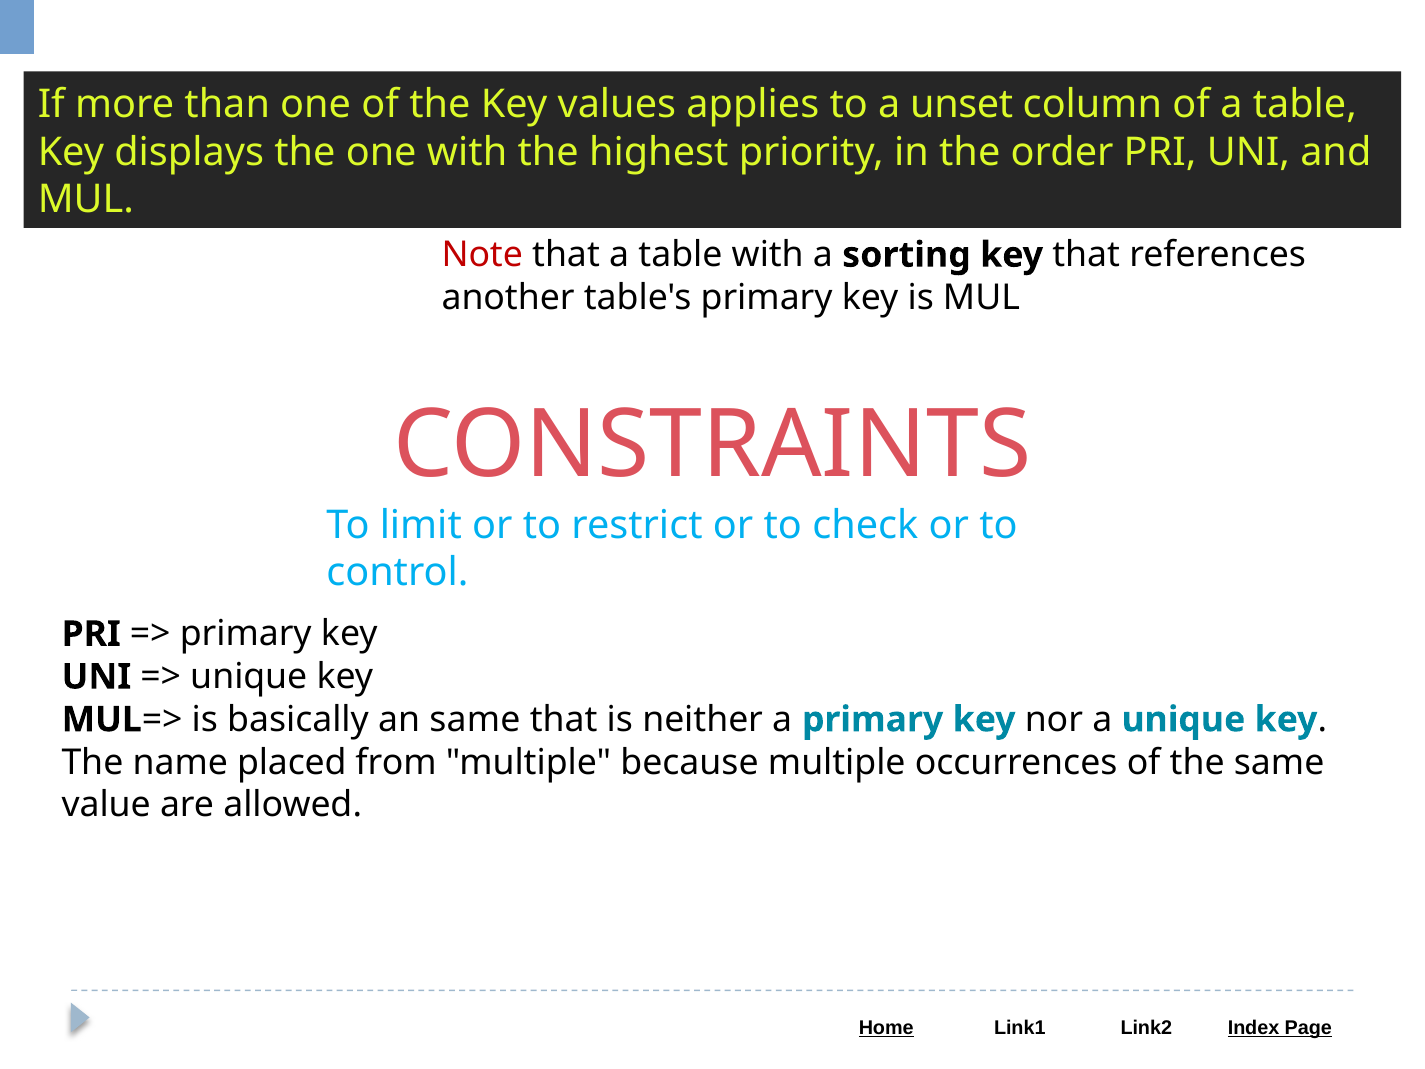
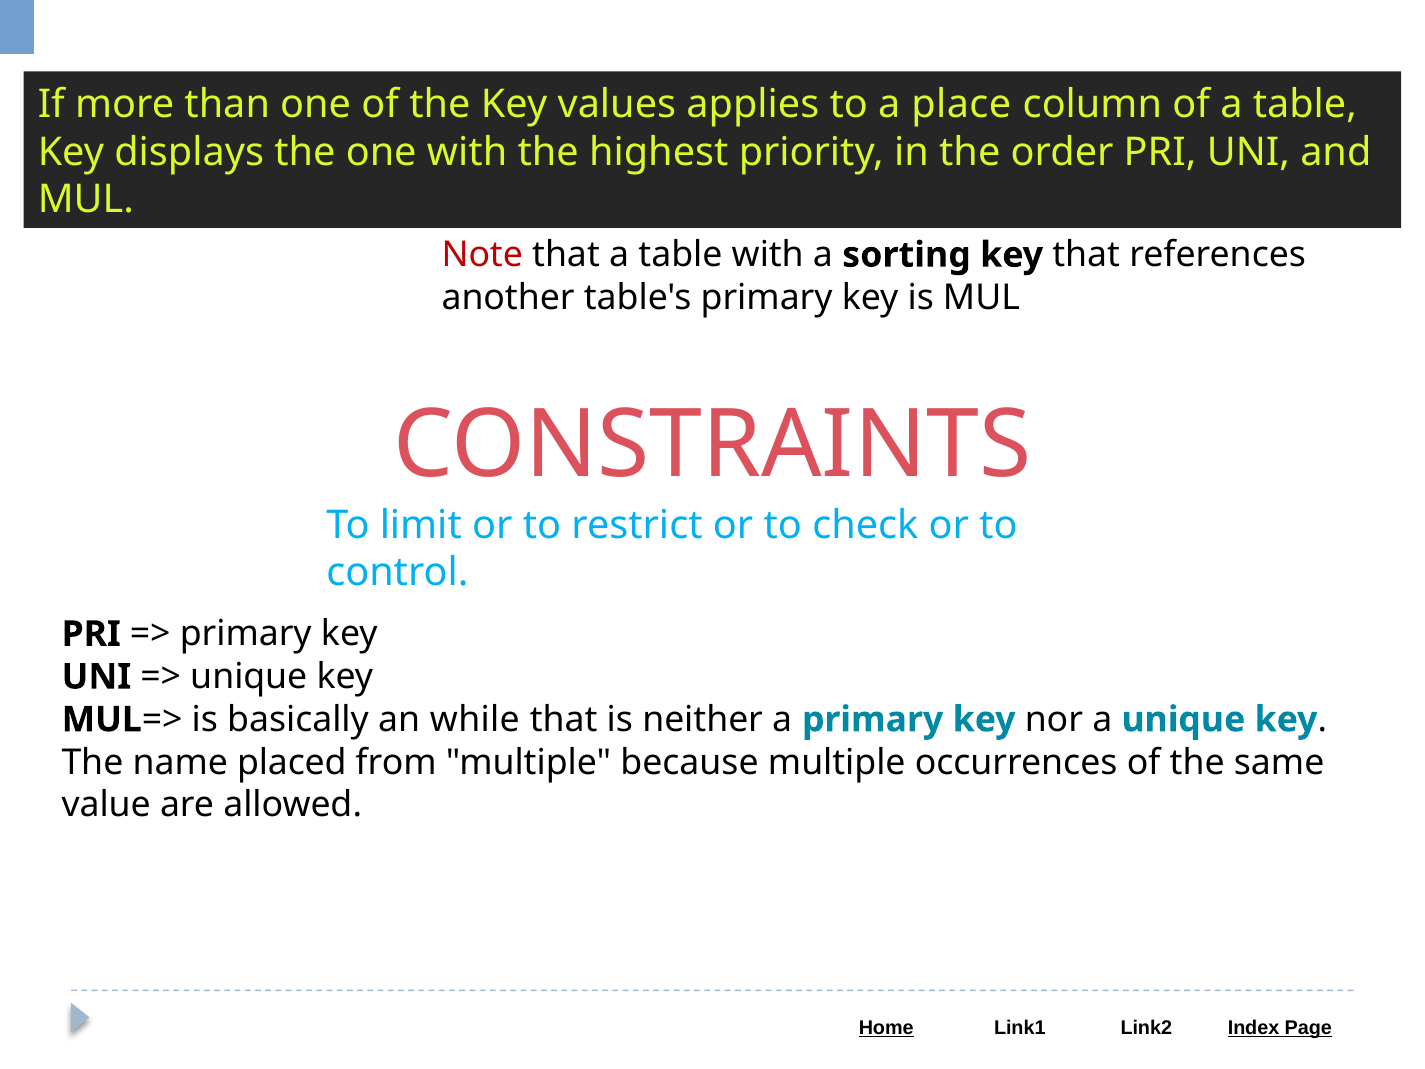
unset: unset -> place (961, 105)
an same: same -> while (475, 719)
